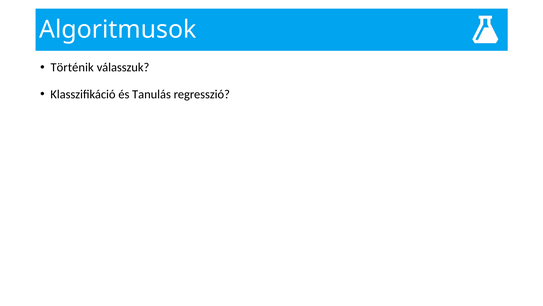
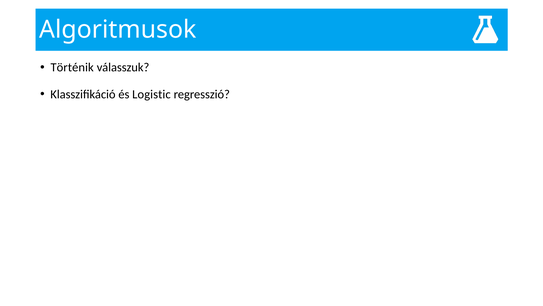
Tanulás: Tanulás -> Logistic (151, 94)
